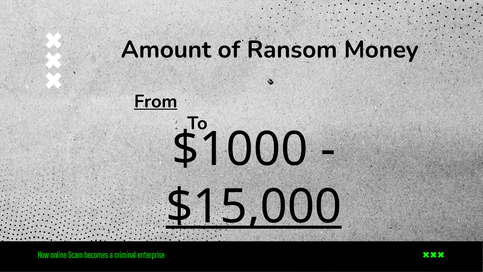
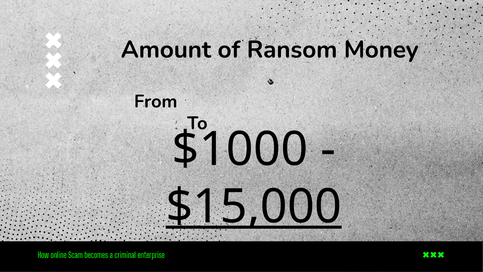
From underline: present -> none (156, 101)
